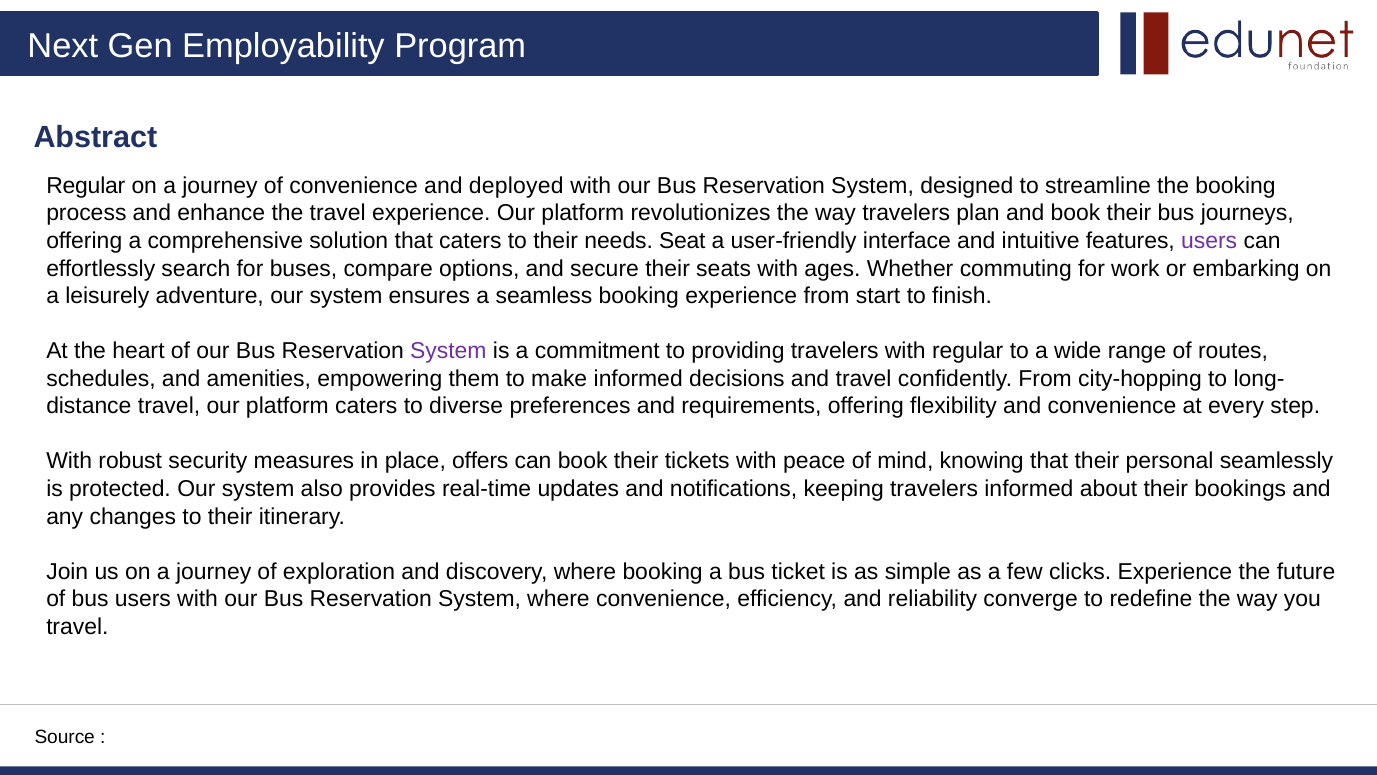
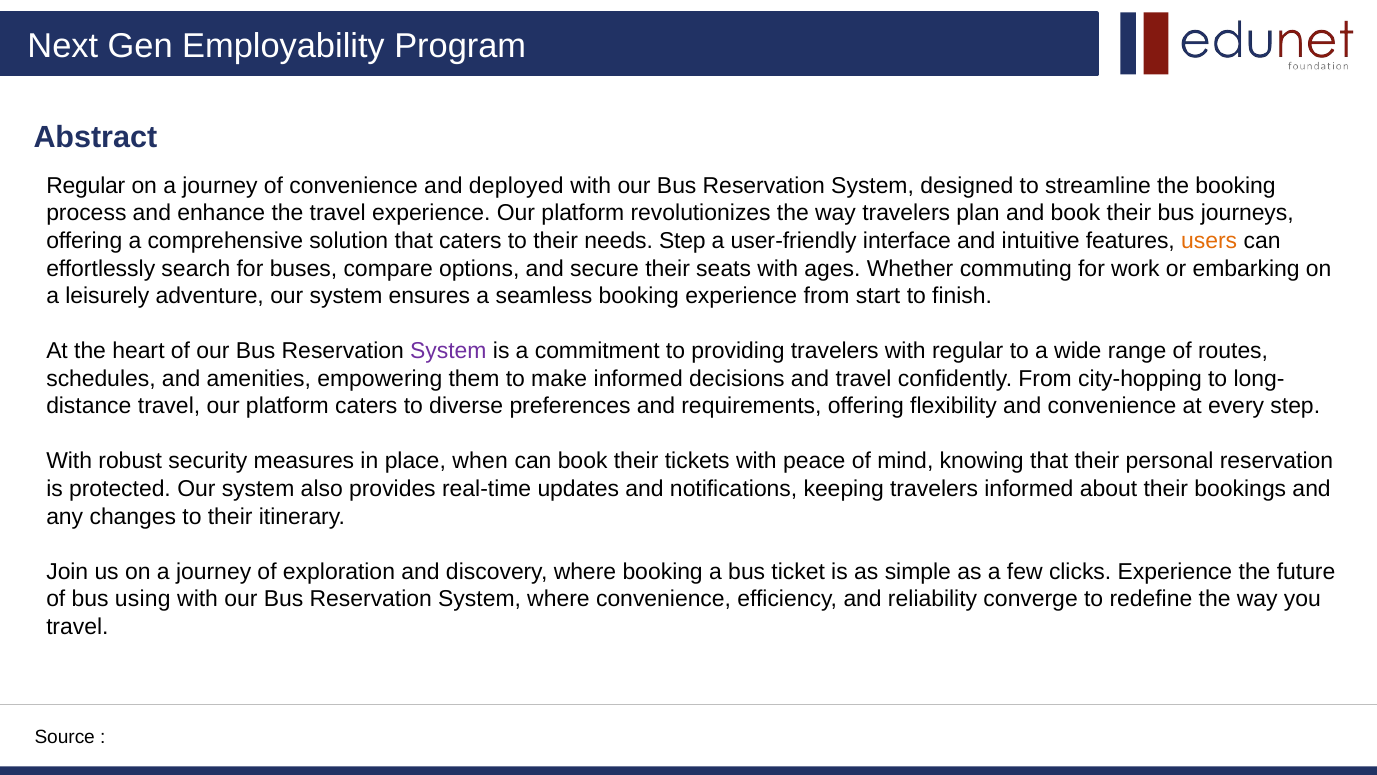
needs Seat: Seat -> Step (682, 241)
users colour: purple -> orange (1209, 241)
offers: offers -> when (480, 461)
personal seamlessly: seamlessly -> reservation (1276, 461)
bus users: users -> using (143, 599)
